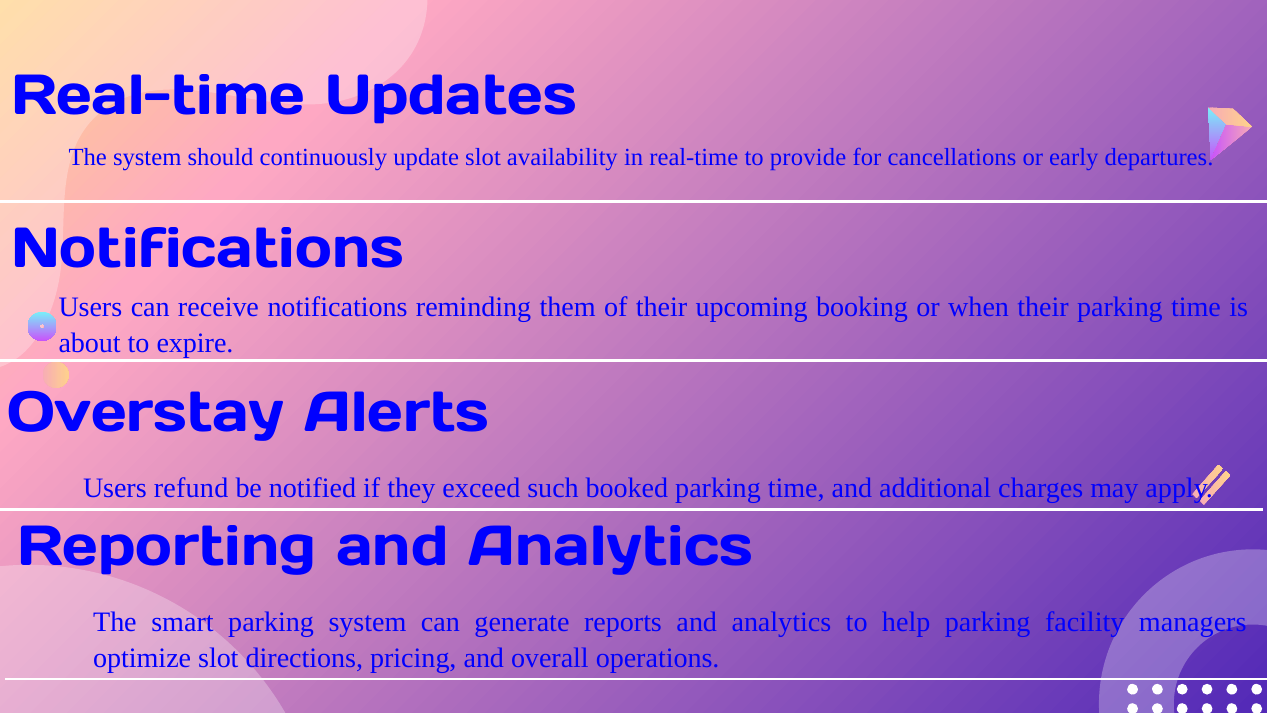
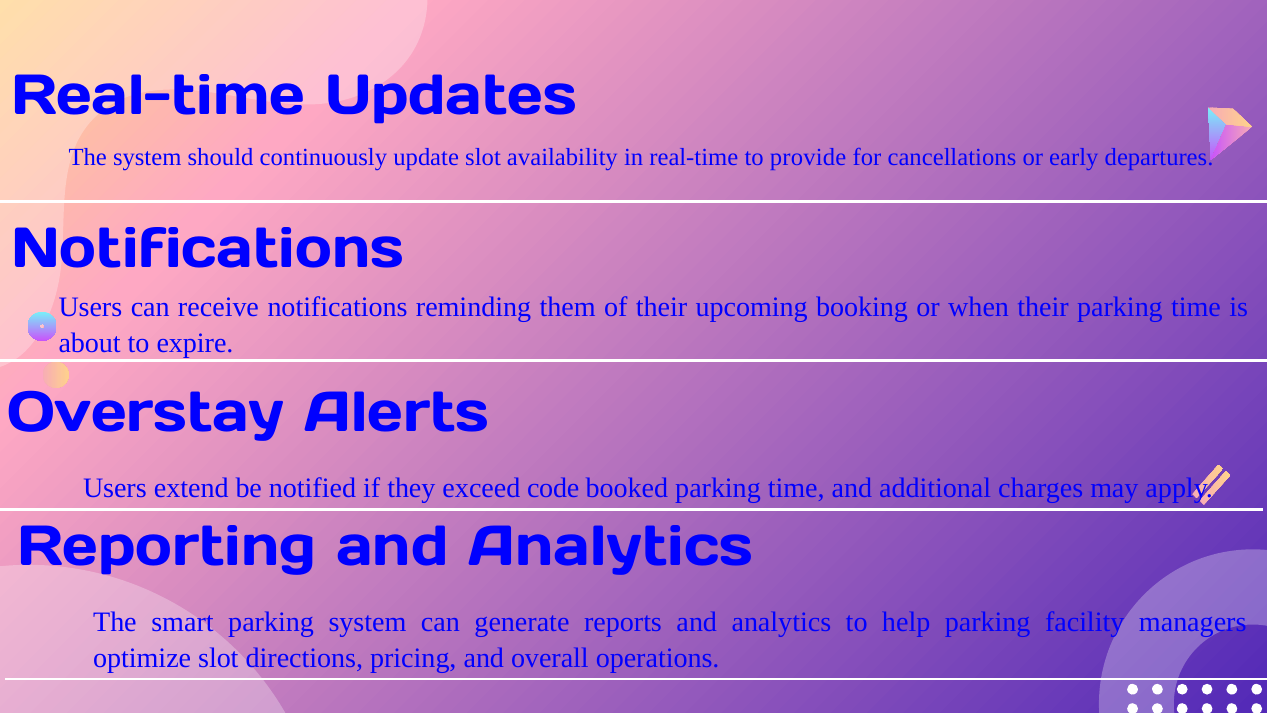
refund: refund -> extend (191, 488)
such: such -> code (553, 488)
